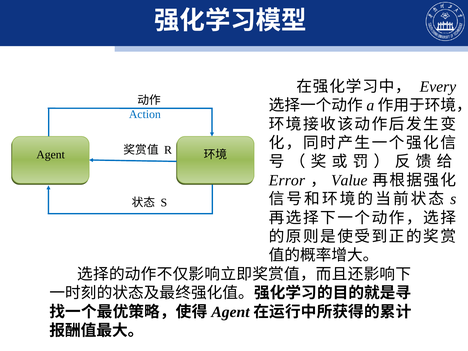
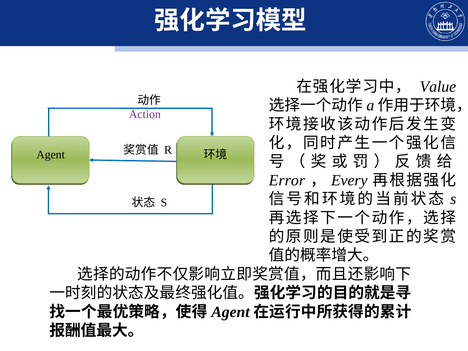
Every: Every -> Value (438, 87)
Action colour: blue -> purple (145, 114)
Value: Value -> Every (349, 180)
